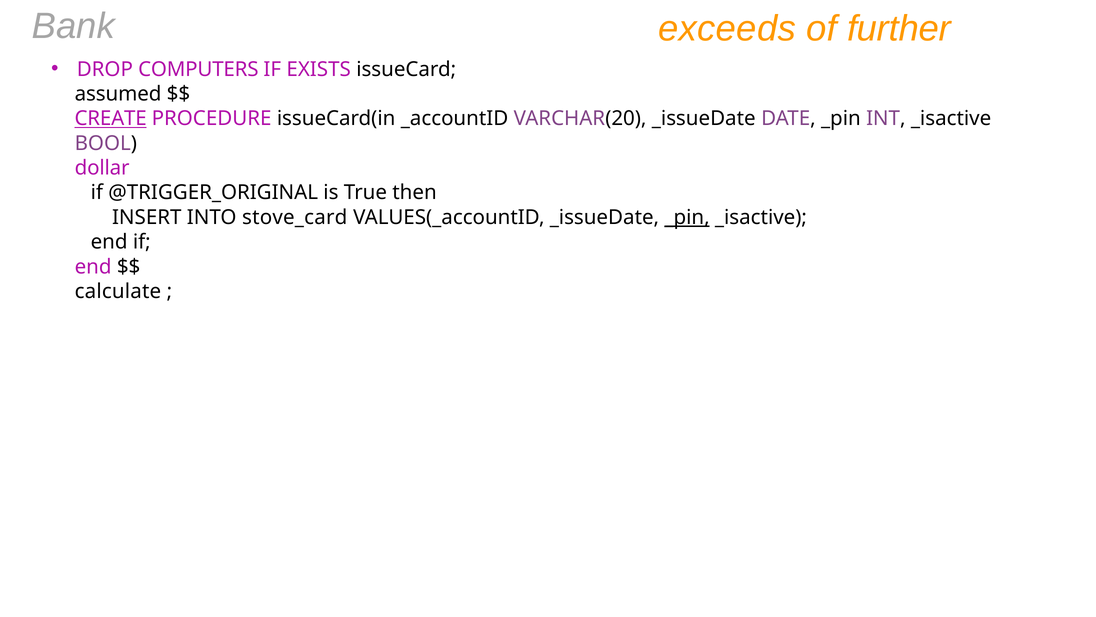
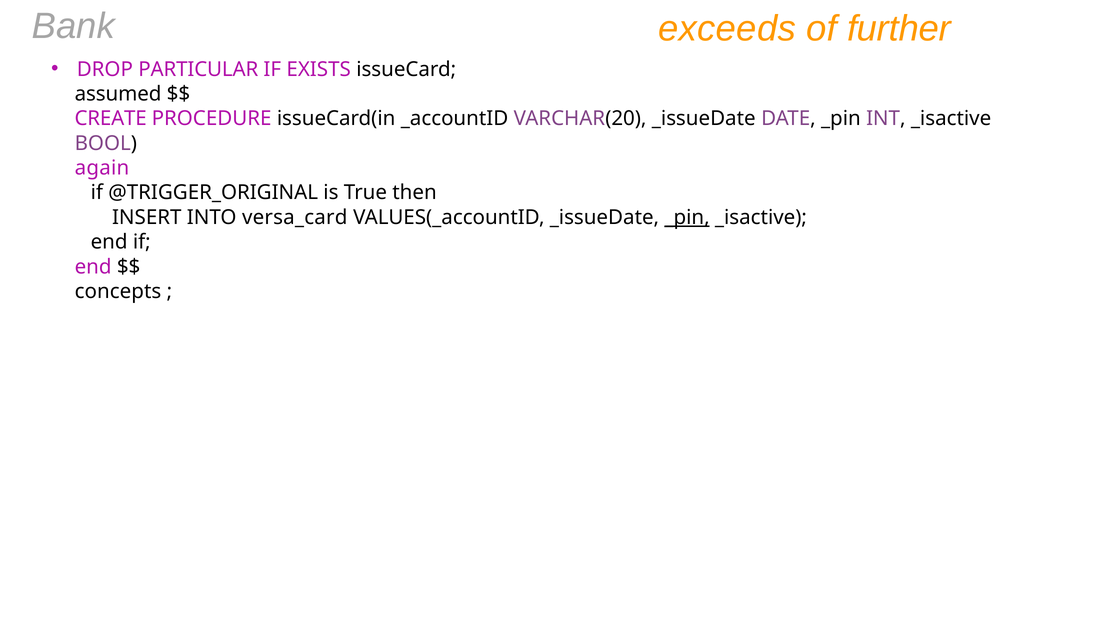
COMPUTERS: COMPUTERS -> PARTICULAR (198, 69)
CREATE underline: present -> none (111, 119)
dollar: dollar -> again (102, 168)
stove_card: stove_card -> versa_card (295, 217)
calculate: calculate -> concepts (118, 291)
